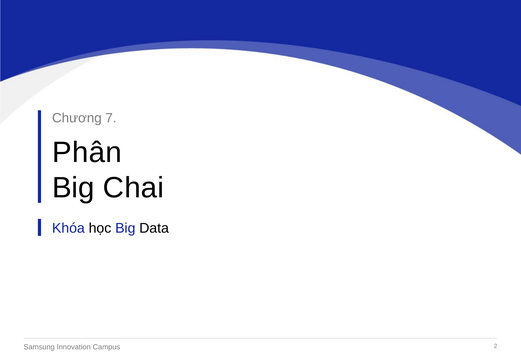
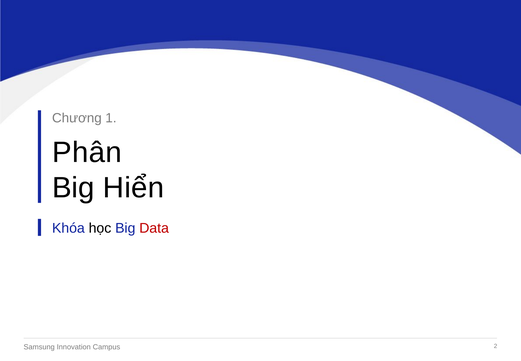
7: 7 -> 1 (111, 118)
Chai: Chai -> Hiển (133, 188)
Data colour: black -> red (154, 228)
